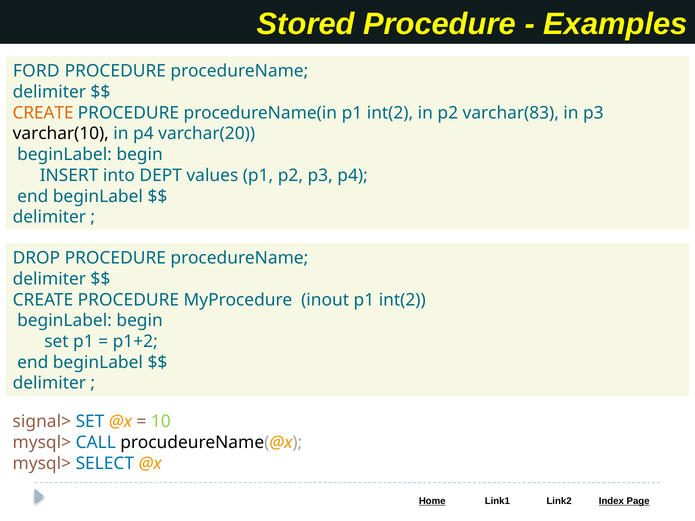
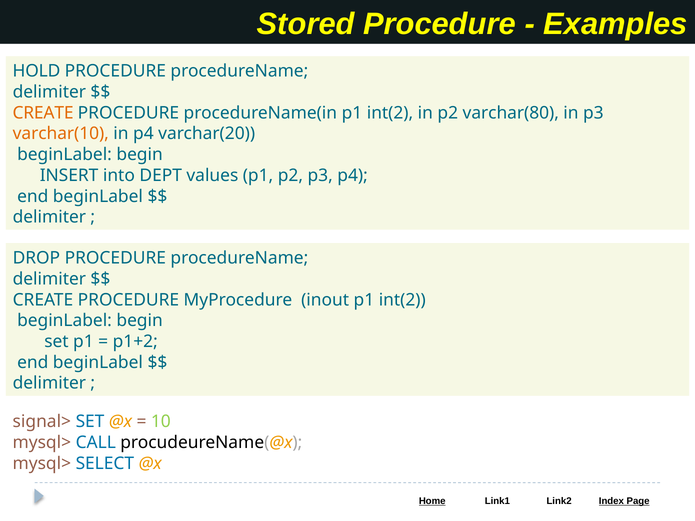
FORD: FORD -> HOLD (36, 71)
varchar(83: varchar(83 -> varchar(80 (511, 113)
varchar(10 colour: black -> orange (61, 134)
